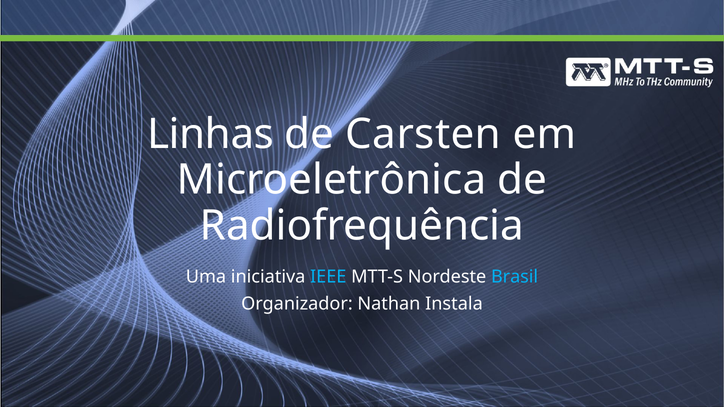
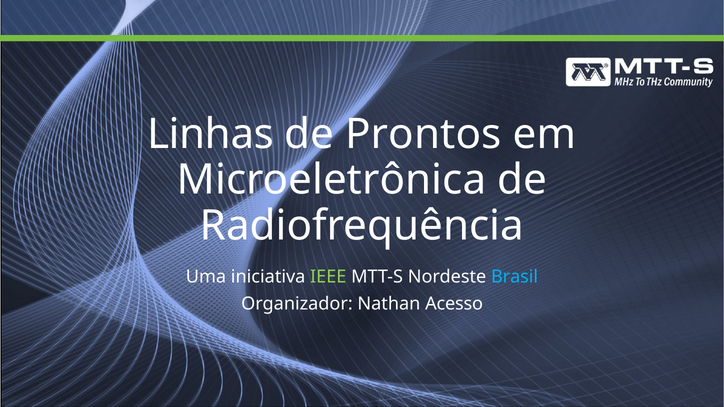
Carsten: Carsten -> Prontos (423, 135)
IEEE colour: light blue -> light green (328, 277)
Instala: Instala -> Acesso (454, 304)
